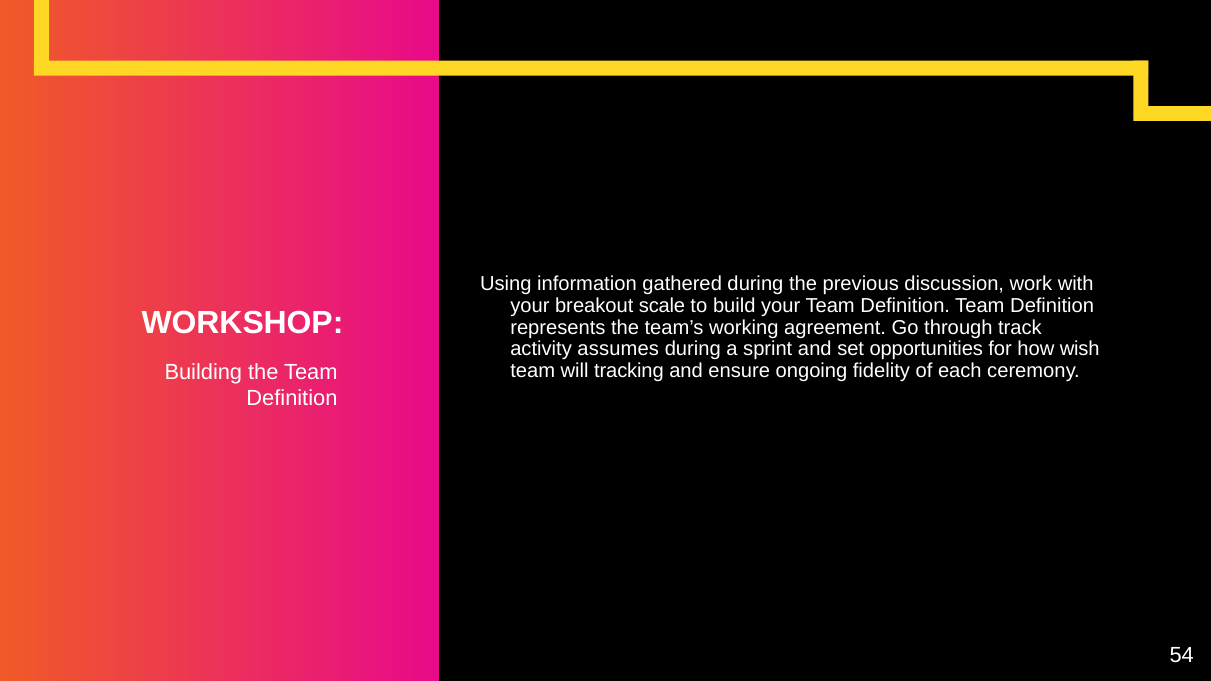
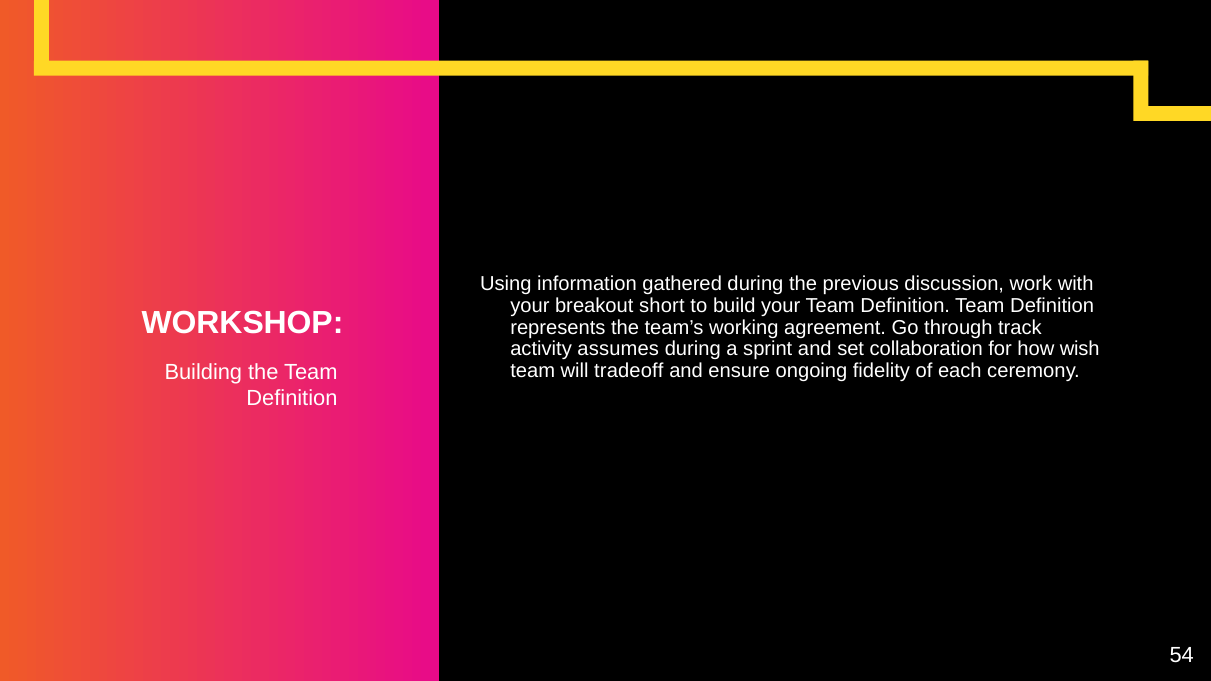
scale: scale -> short (662, 306)
opportunities: opportunities -> collaboration (926, 349)
tracking: tracking -> tradeoff (629, 371)
